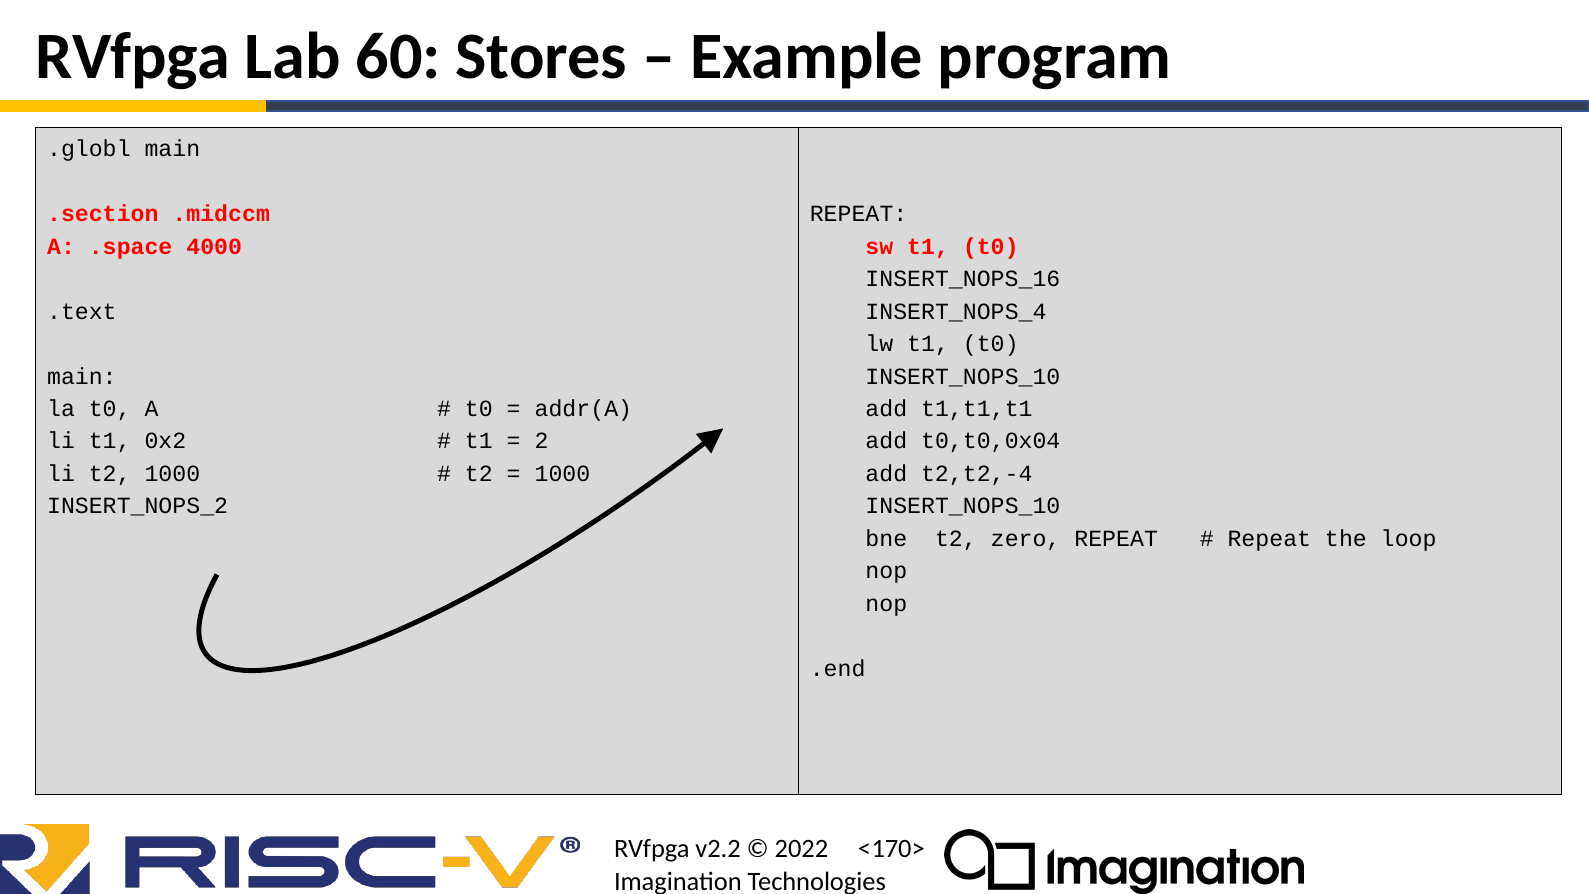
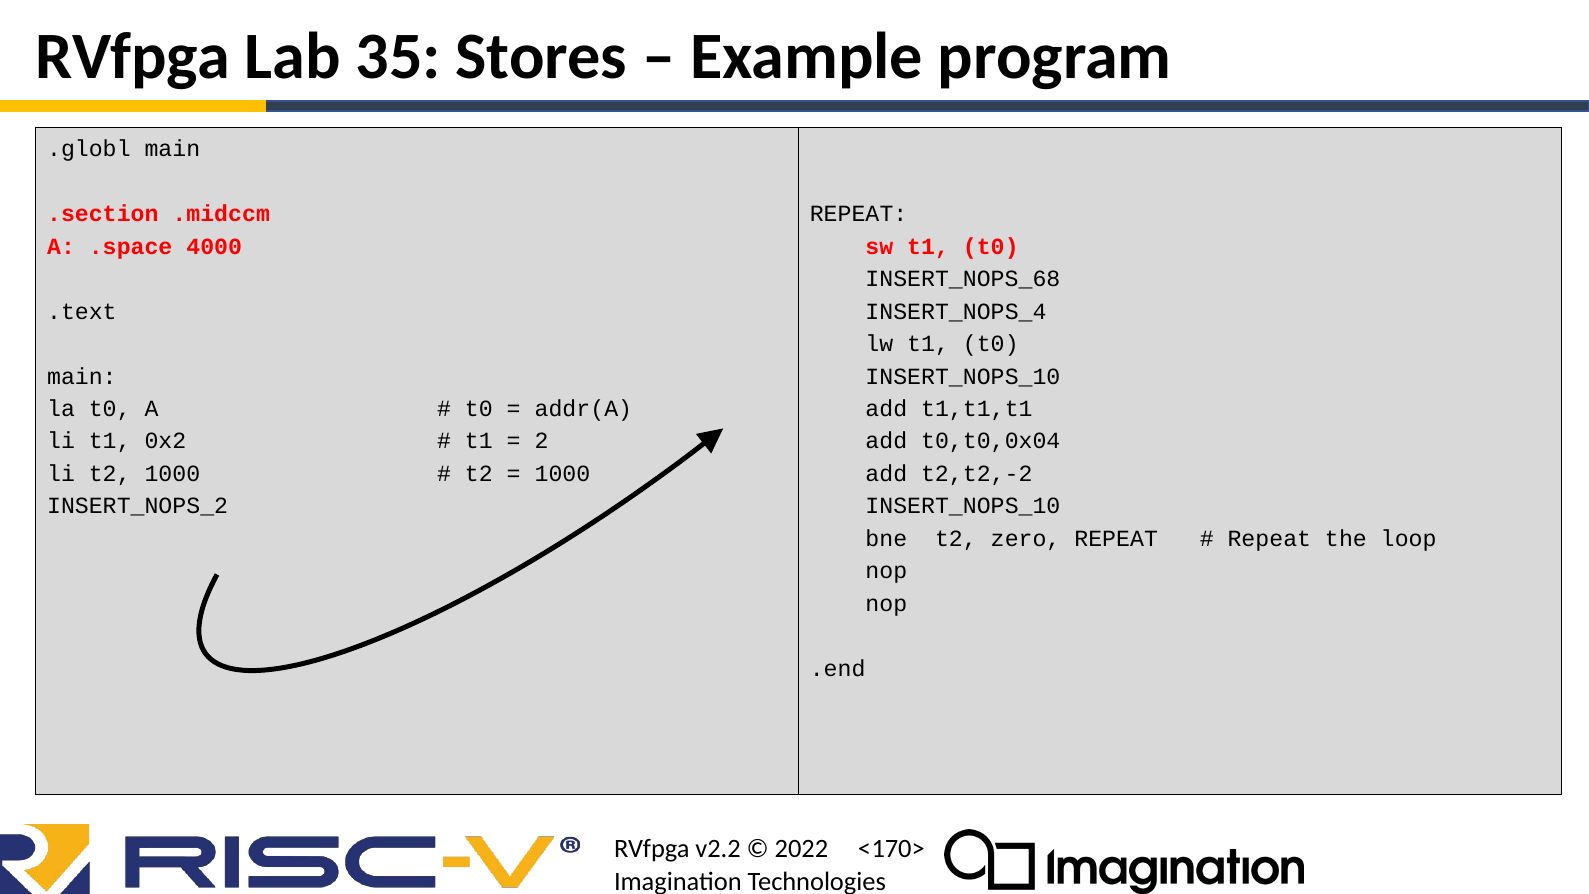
60: 60 -> 35 (398, 56)
INSERT_NOPS_16: INSERT_NOPS_16 -> INSERT_NOPS_68 (963, 279)
t2,t2,-4: t2,t2,-4 -> t2,t2,-2 (977, 474)
